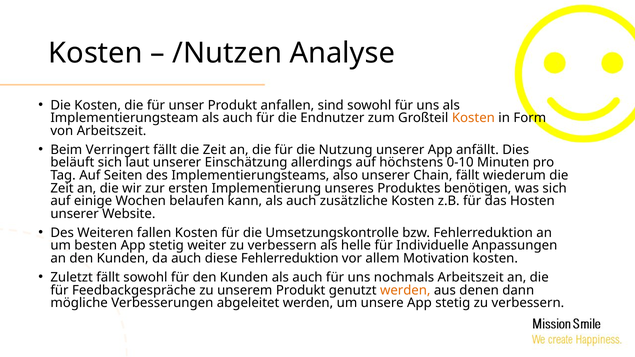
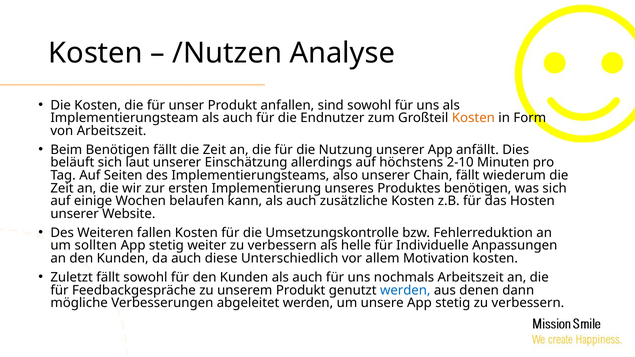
Beim Verringert: Verringert -> Benötigen (118, 150)
0-10: 0-10 -> 2-10 (460, 163)
besten: besten -> sollten (96, 246)
diese Fehlerreduktion: Fehlerreduktion -> Unterschiedlich (290, 259)
werden colour: orange -> blue (405, 290)
